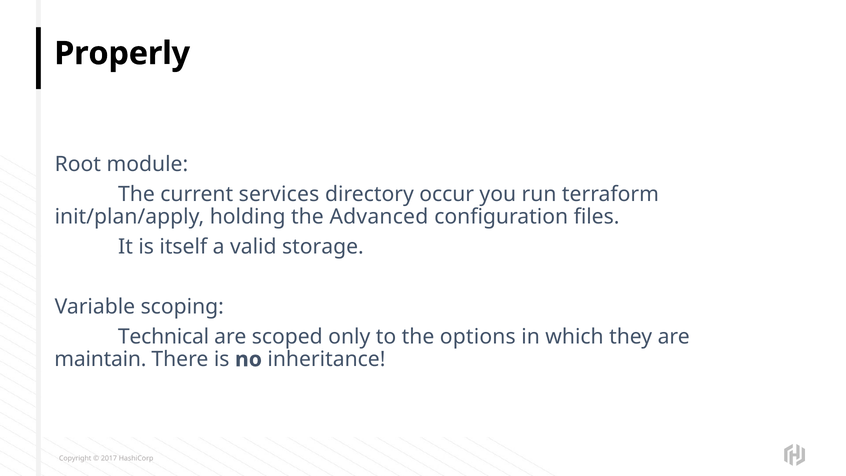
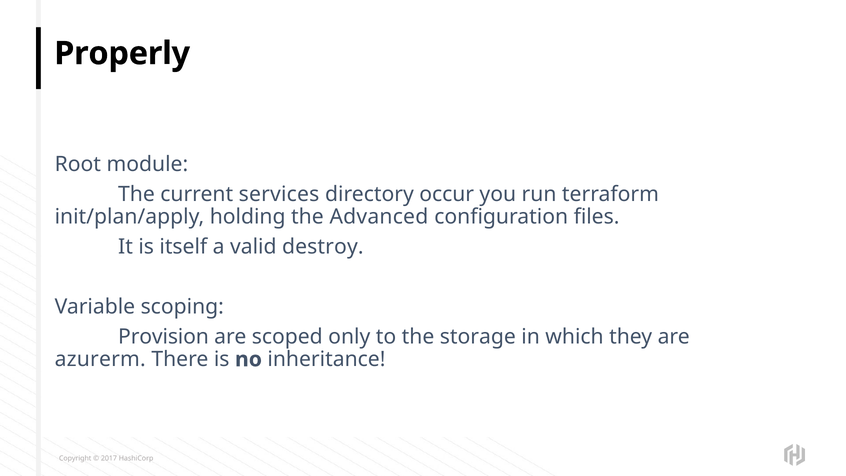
storage: storage -> destroy (323, 247)
Technical: Technical -> Provision (163, 336)
options: options -> storage (478, 336)
maintain: maintain -> azurerm (100, 359)
